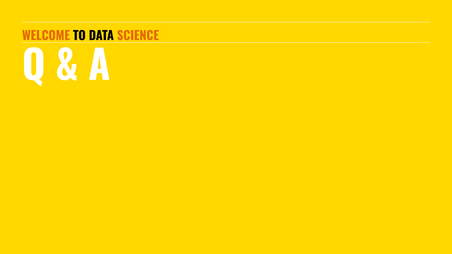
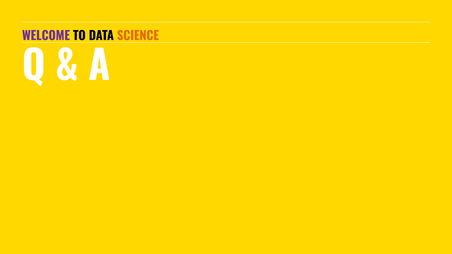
WELCOME colour: orange -> purple (46, 36)
